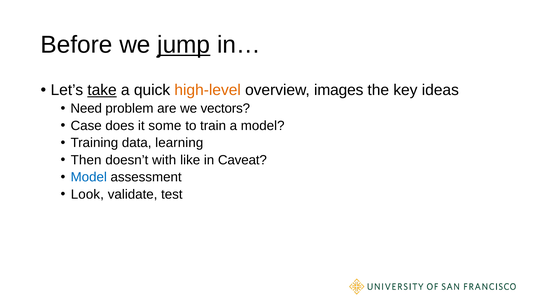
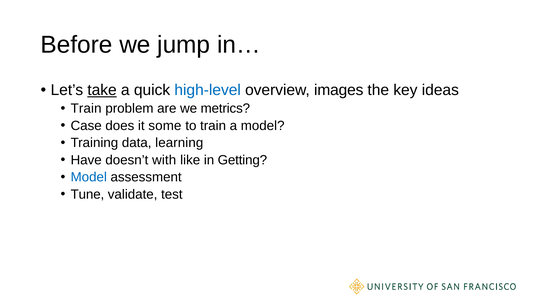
jump underline: present -> none (184, 45)
high-level colour: orange -> blue (208, 90)
Need: Need -> Train (86, 108)
vectors: vectors -> metrics (225, 108)
Then: Then -> Have (86, 160)
Caveat: Caveat -> Getting (242, 160)
Look: Look -> Tune (87, 194)
